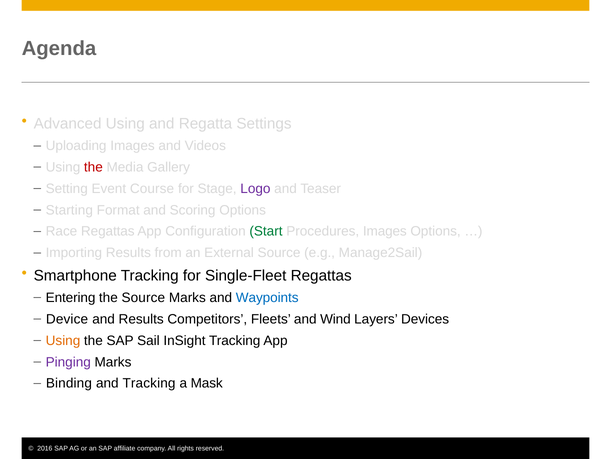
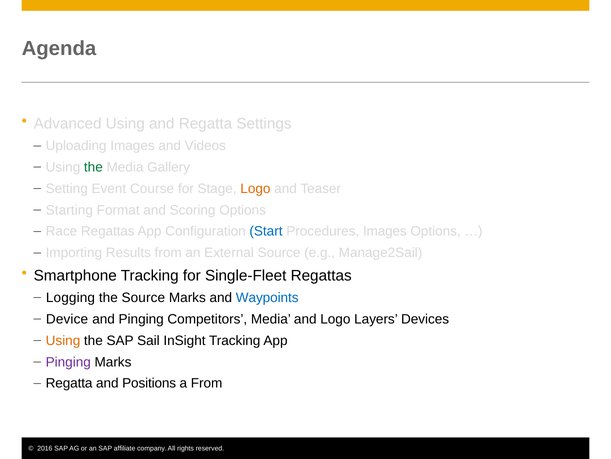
the colour: red -> green (93, 167)
Logo colour: purple -> orange (255, 188)
Start colour: green -> blue (266, 231)
Entering: Entering -> Logging (70, 297)
and Results: Results -> Pinging (141, 319)
Competitors Fleets: Fleets -> Media (271, 319)
and Wind: Wind -> Logo (335, 319)
Binding: Binding -> Regatta (69, 383)
and Tracking: Tracking -> Positions (149, 383)
a Mask: Mask -> From (207, 383)
